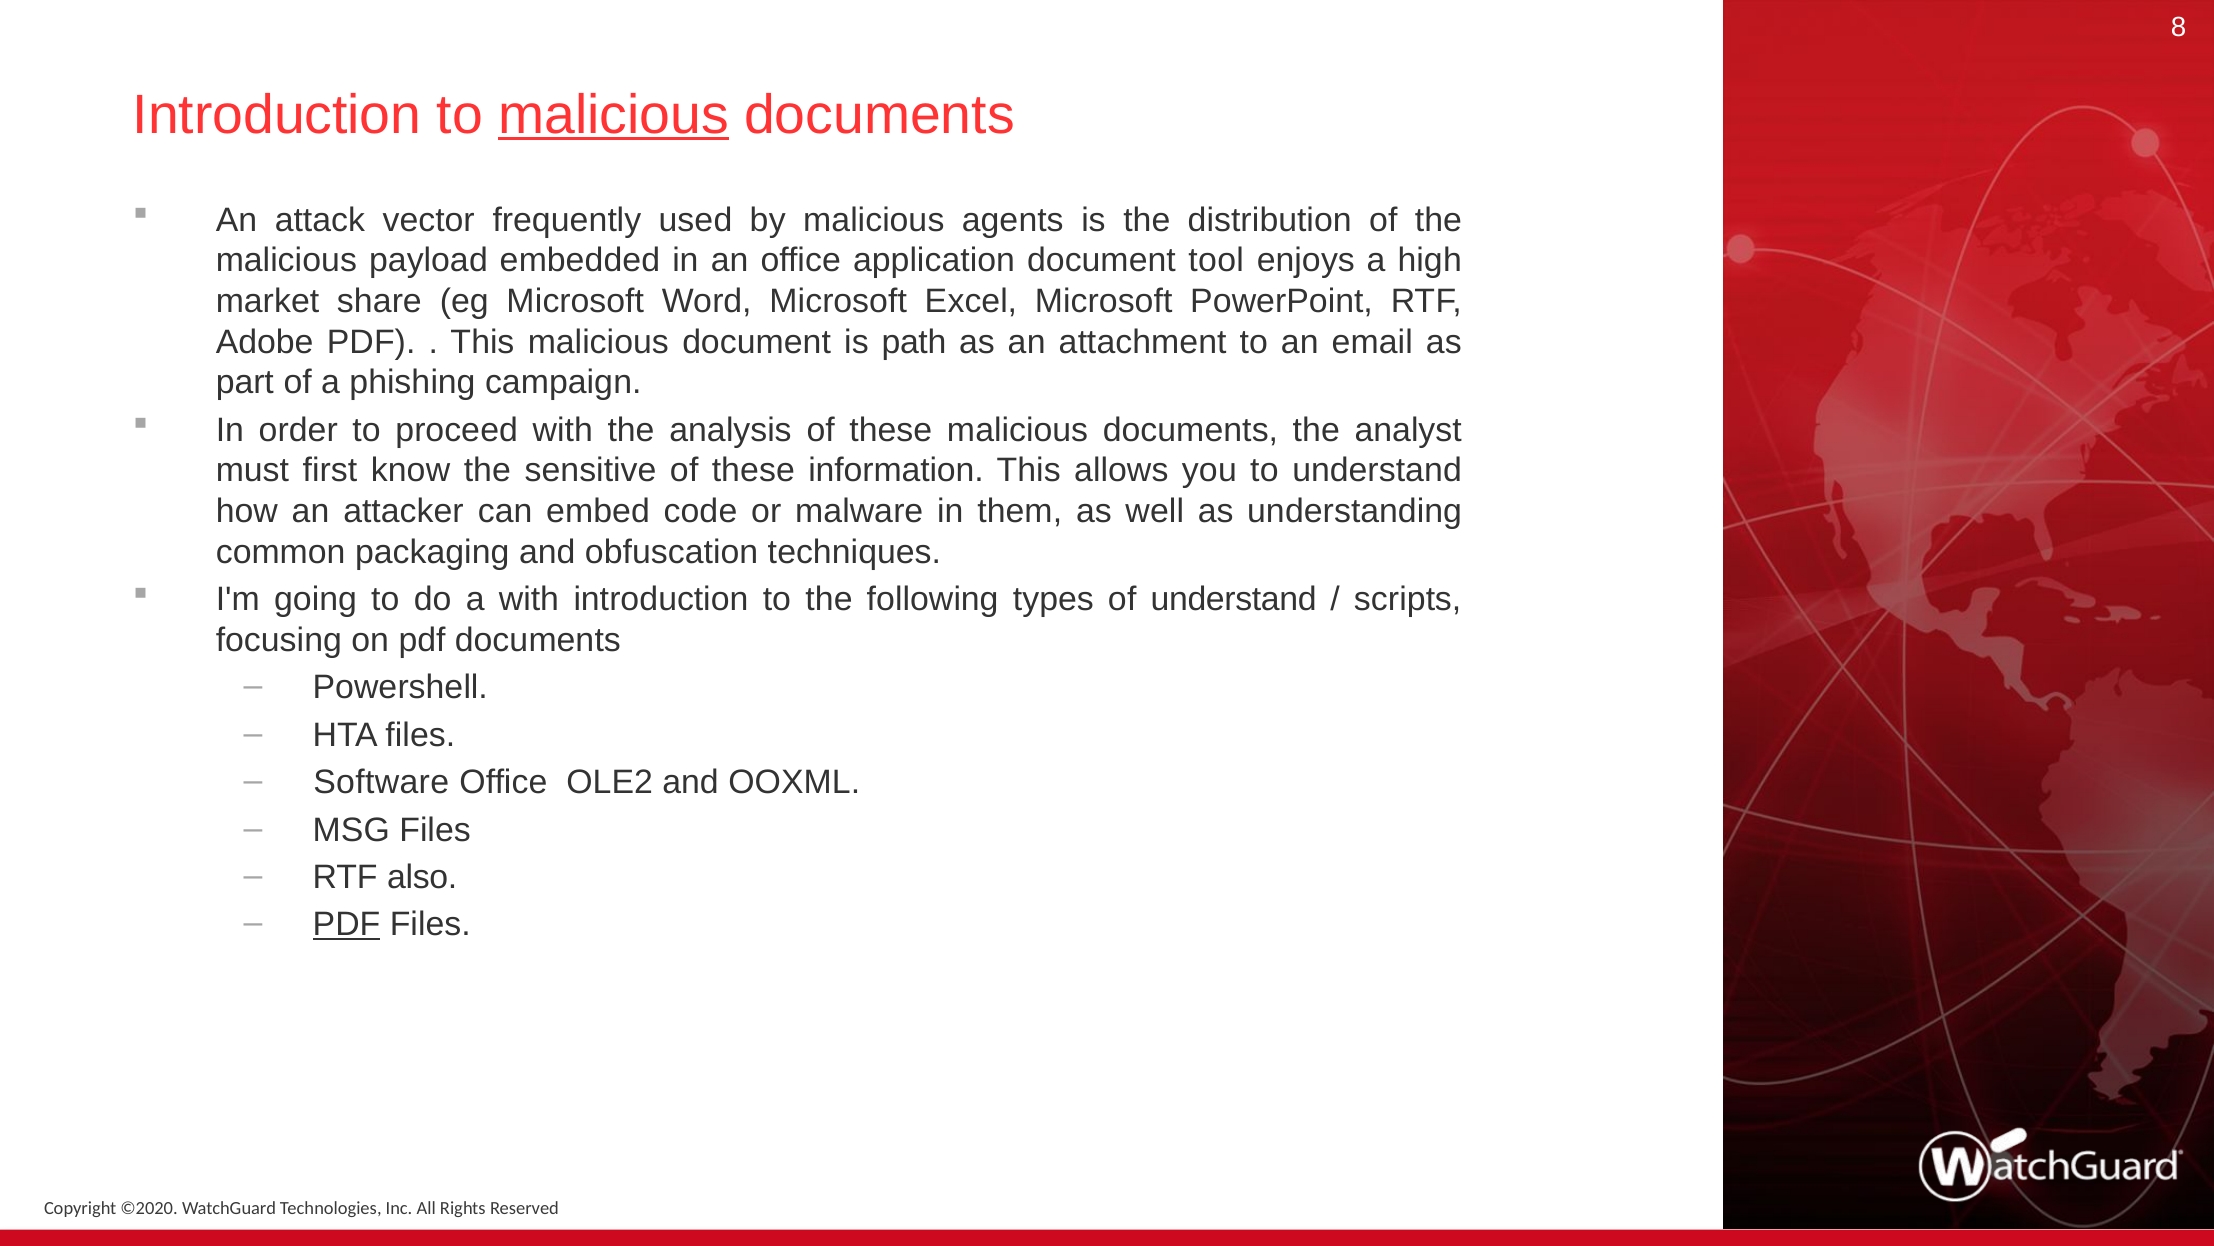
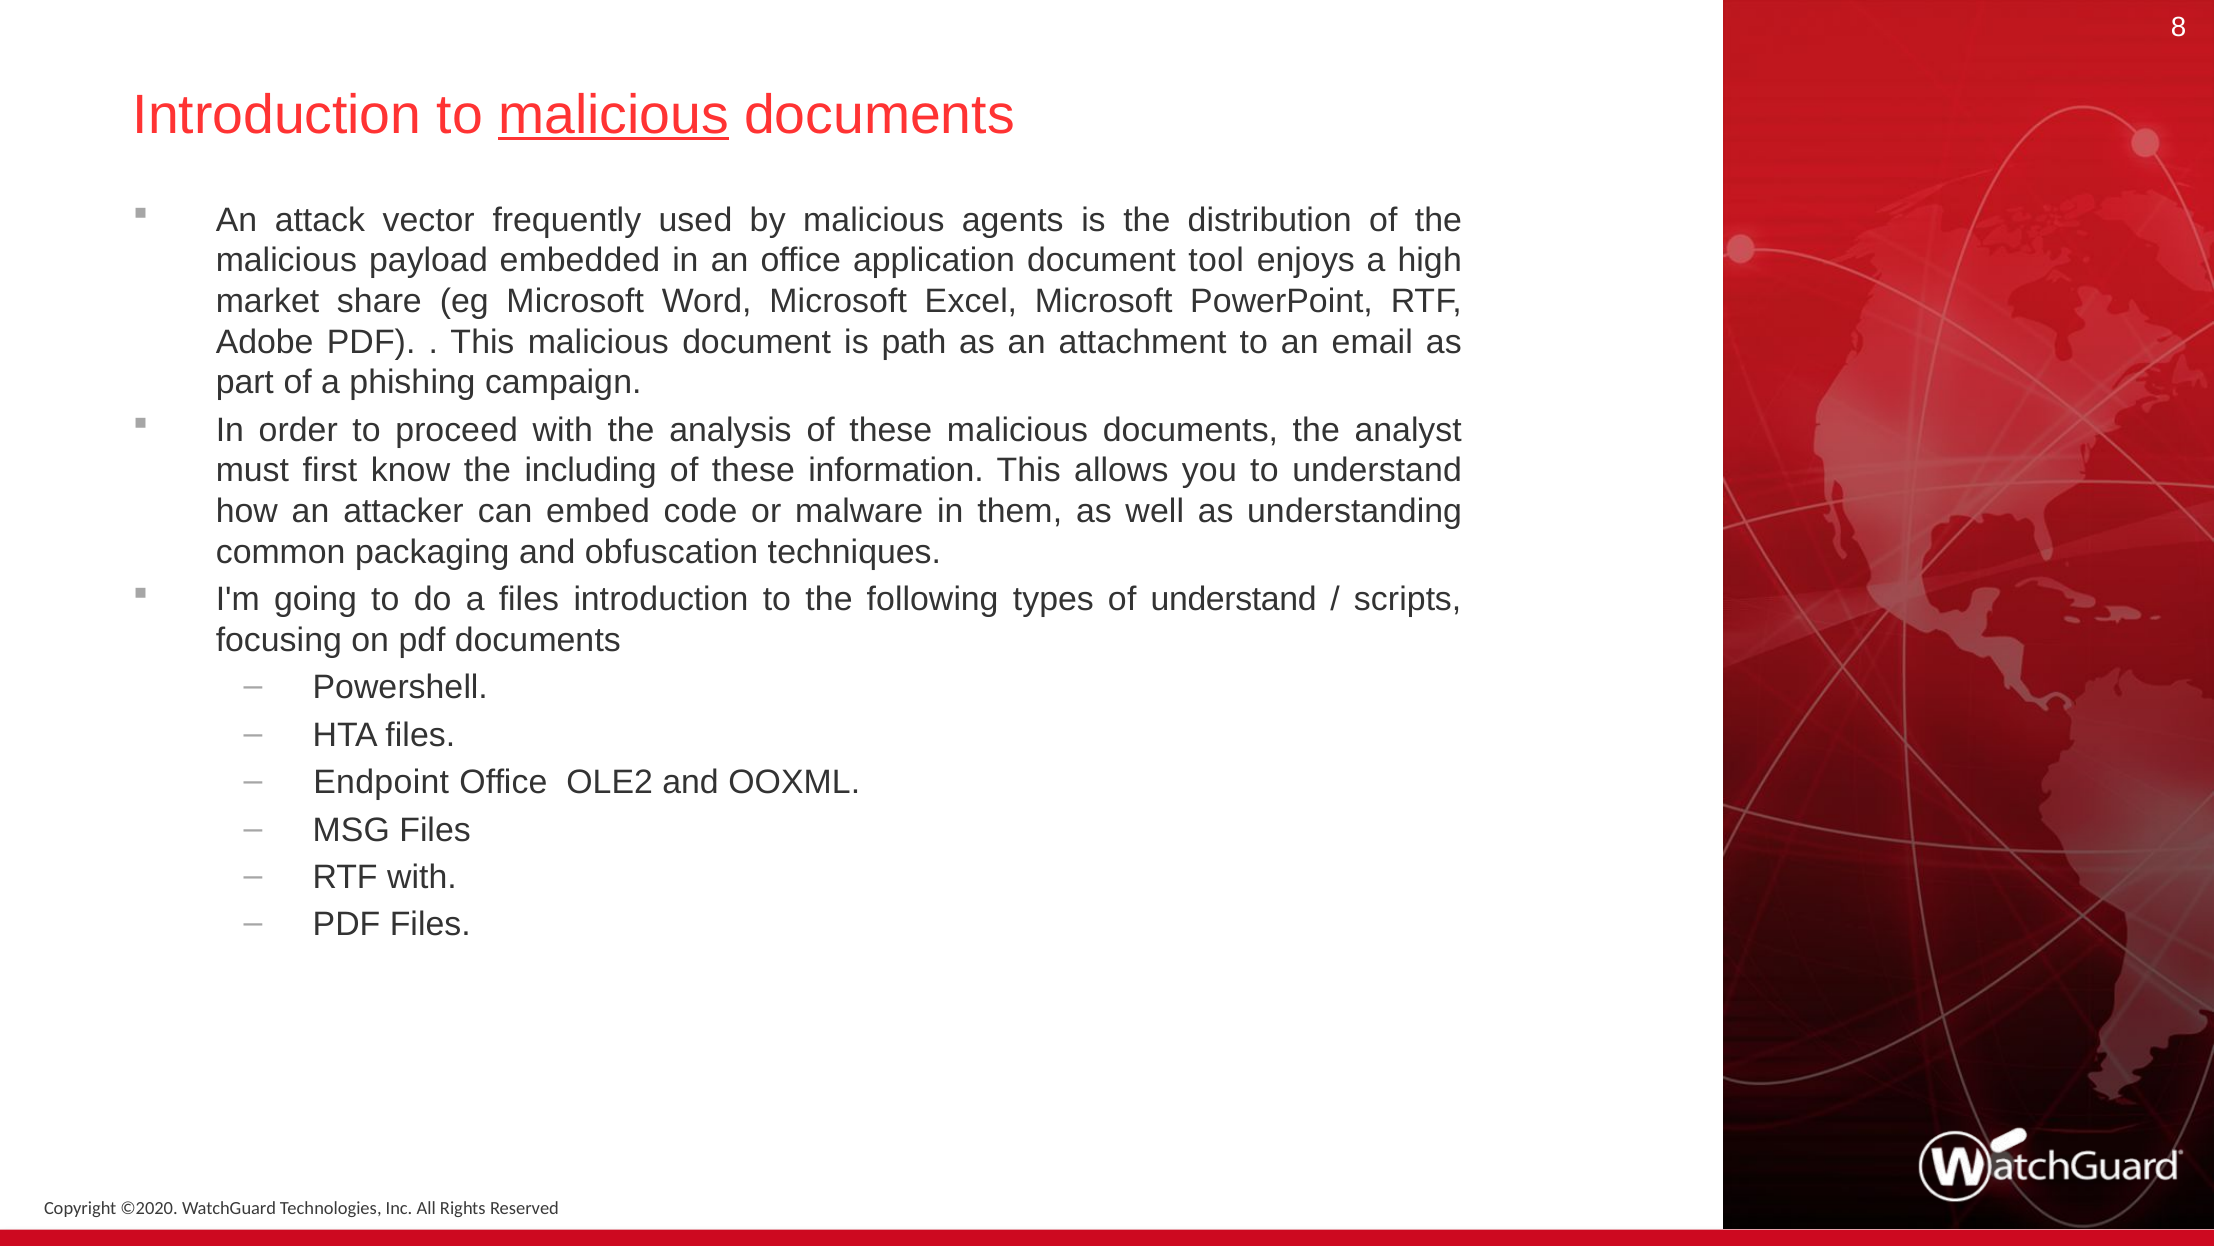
sensitive: sensitive -> including (591, 471)
a with: with -> files (529, 599)
Software: Software -> Endpoint (381, 782)
RTF also: also -> with (422, 877)
PDF underline: present -> none (347, 924)
